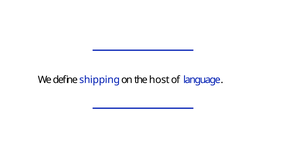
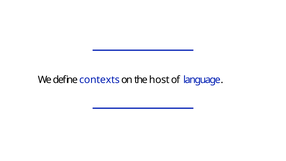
shipping: shipping -> contexts (100, 80)
